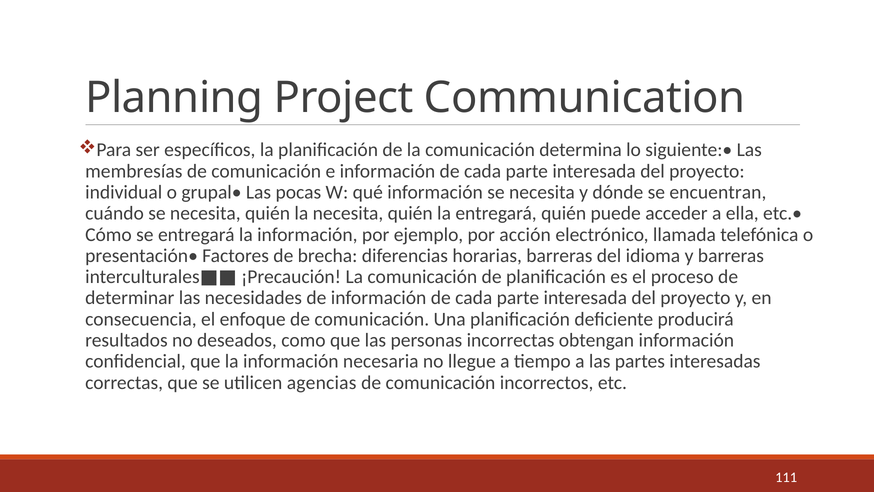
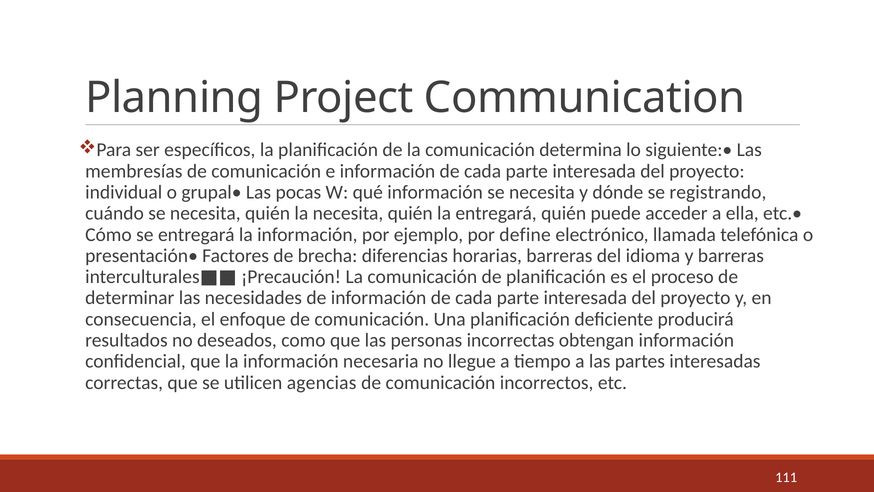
encuentran: encuentran -> registrando (718, 192)
acción: acción -> define (525, 234)
